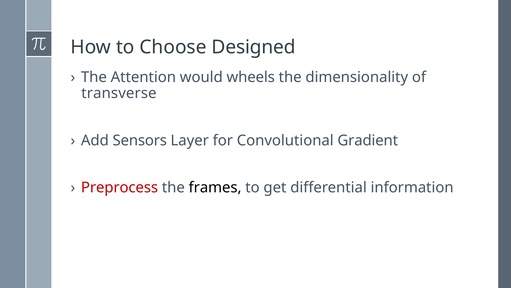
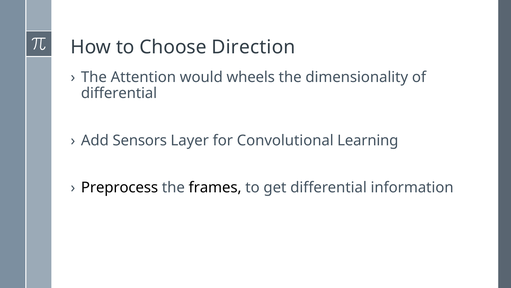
Designed: Designed -> Direction (254, 47)
transverse: transverse -> differential (119, 93)
Gradient: Gradient -> Learning (368, 140)
Preprocess colour: red -> black (120, 187)
